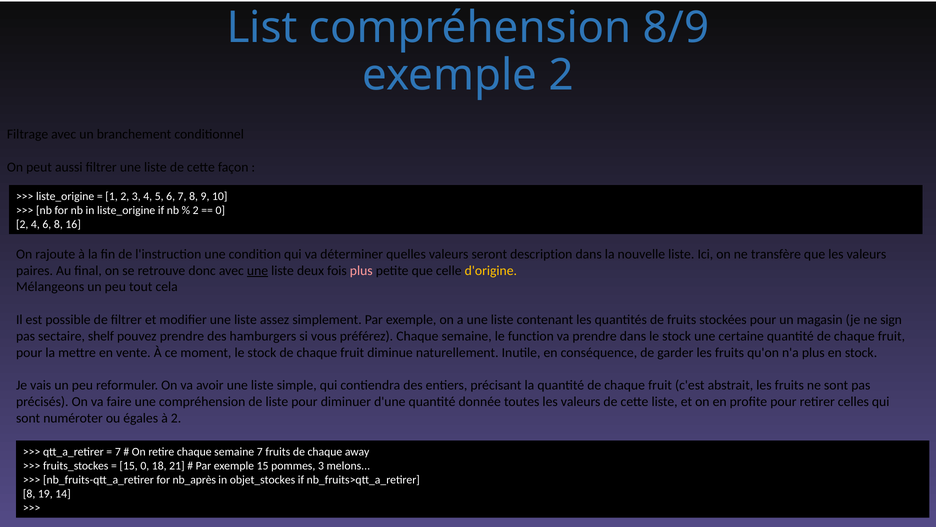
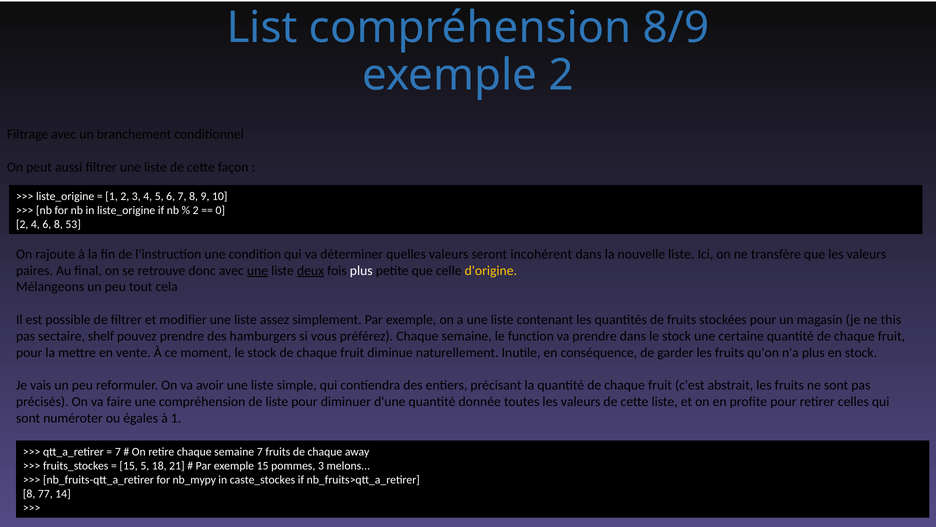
16: 16 -> 53 (73, 224)
description: description -> incohérent (541, 254)
deux underline: none -> present (311, 270)
plus colour: pink -> white (361, 270)
sign: sign -> this (891, 319)
à 2: 2 -> 1 (176, 418)
15 0: 0 -> 5 (145, 465)
nb_après: nb_après -> nb_mypy (194, 479)
objet_stockes: objet_stockes -> caste_stockes (263, 479)
19: 19 -> 77 (45, 494)
